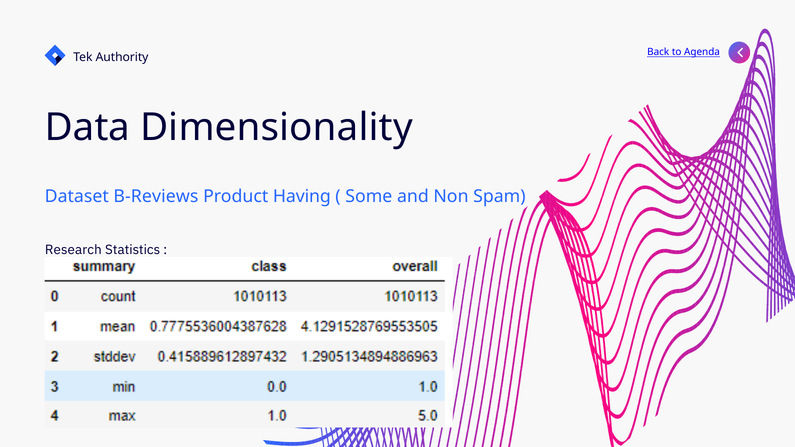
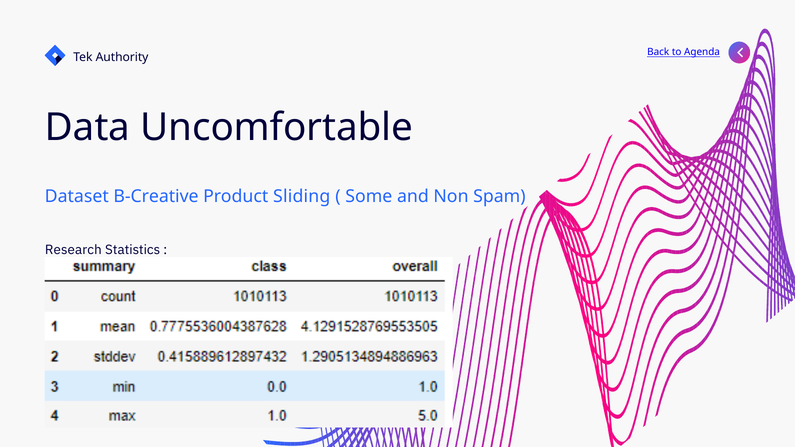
Dimensionality: Dimensionality -> Uncomfortable (277, 128)
B-Reviews: B-Reviews -> B-Creative (156, 196)
Having: Having -> Sliding (302, 196)
